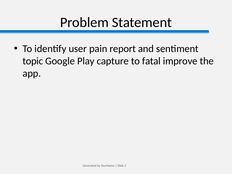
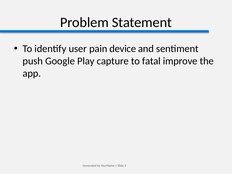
report: report -> device (123, 49)
topic: topic -> push (33, 61)
